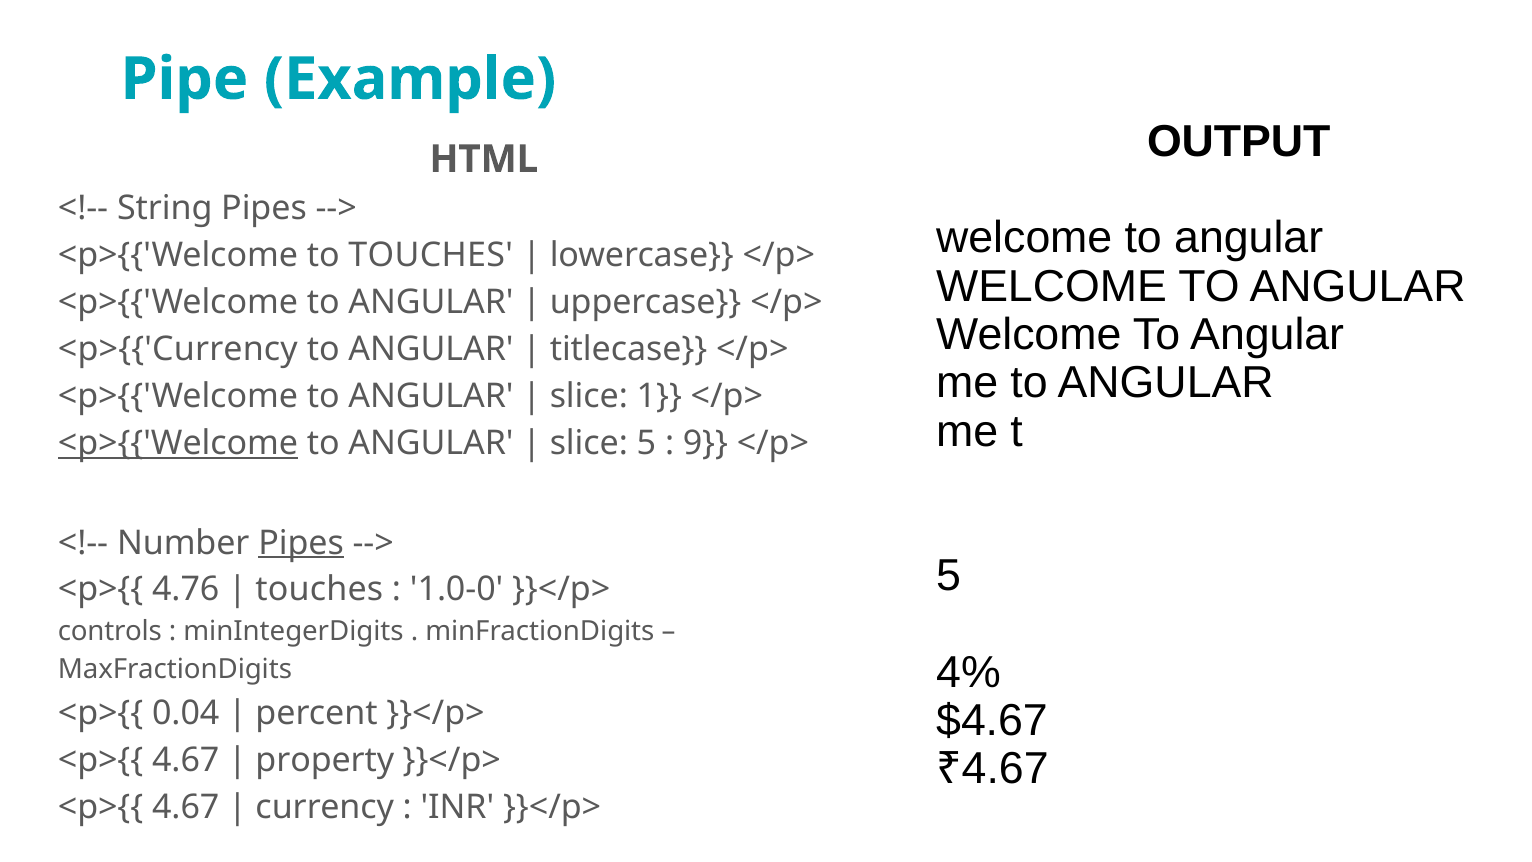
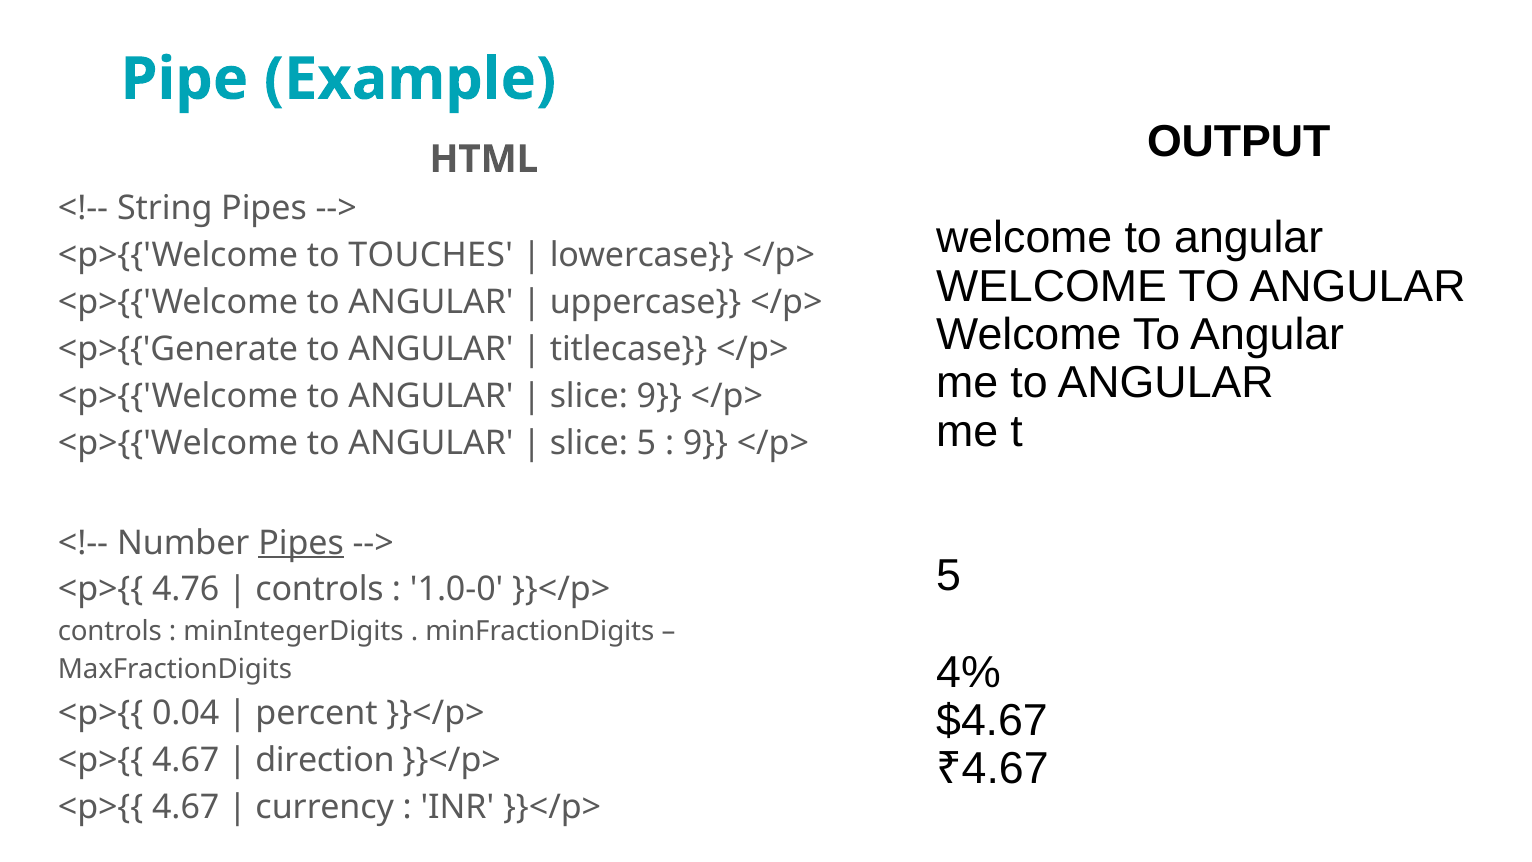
<p>{{'Currency: <p>{{'Currency -> <p>{{'Generate (178, 349)
slice 1: 1 -> 9 (659, 396)
<p>{{'Welcome underline: present -> none (178, 443)
touches: touches -> controls (320, 590)
property: property -> direction (325, 760)
